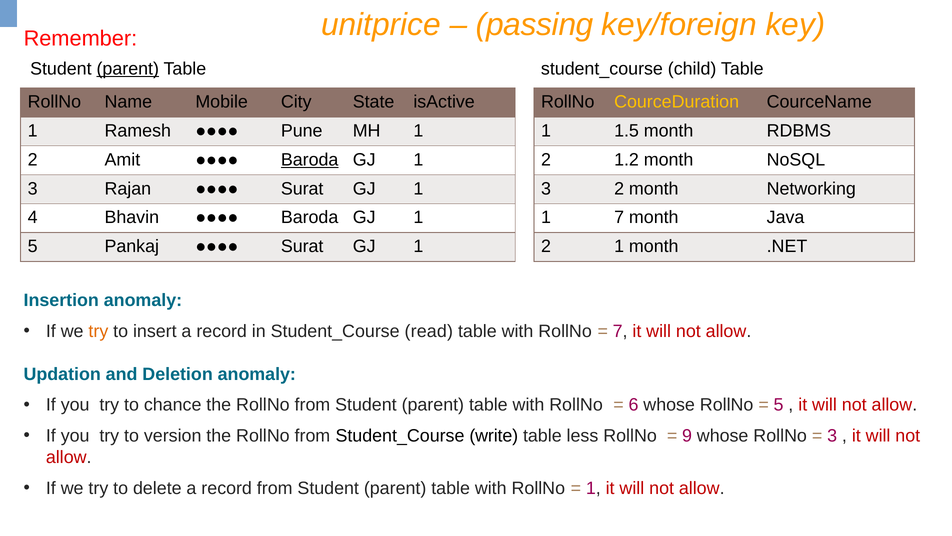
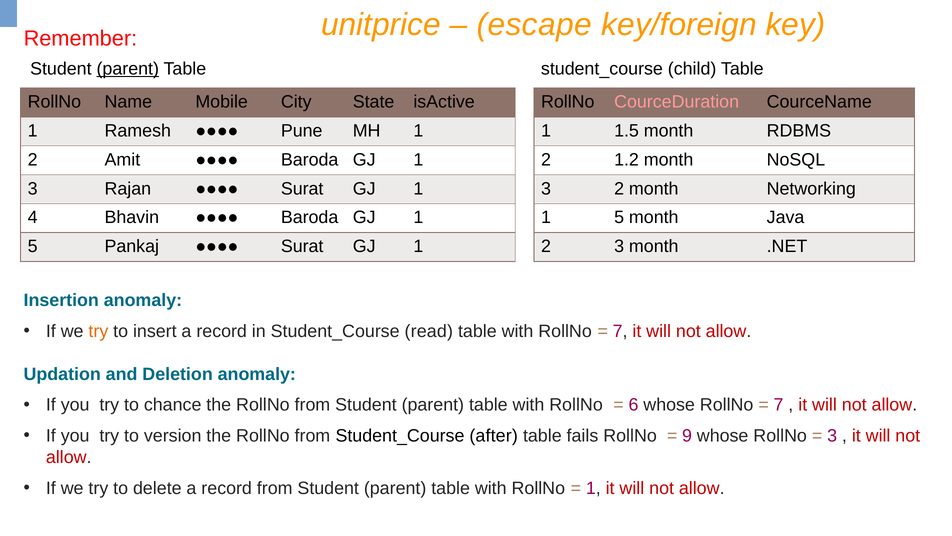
passing: passing -> escape (534, 25)
CourceDuration colour: yellow -> pink (677, 102)
Baroda underline: present -> none (310, 160)
7: 7 -> 5 (619, 217)
2 1: 1 -> 3 (619, 246)
5: 5 -> 7 (779, 405)
write: write -> after (494, 436)
less: less -> fails (582, 436)
